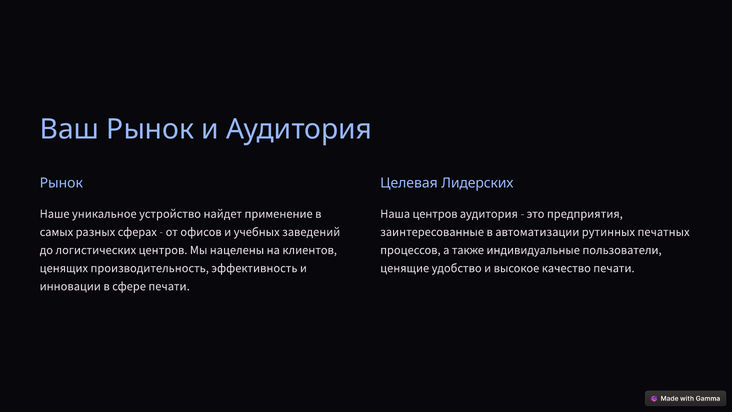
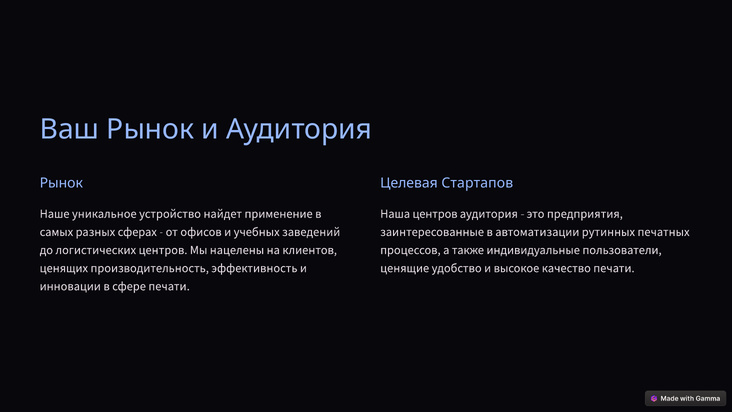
Лидерских: Лидерских -> Стартапов (477, 183)
